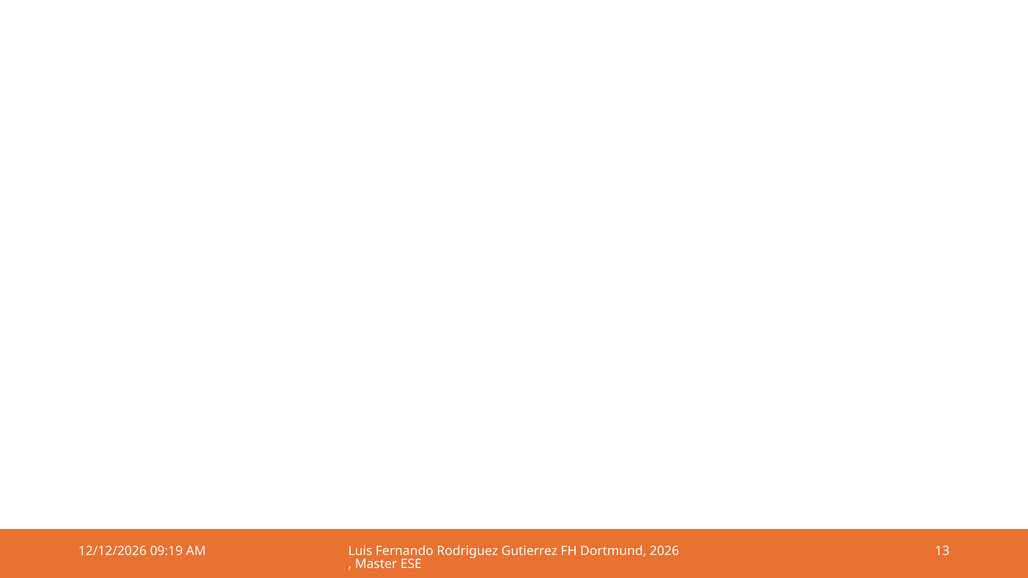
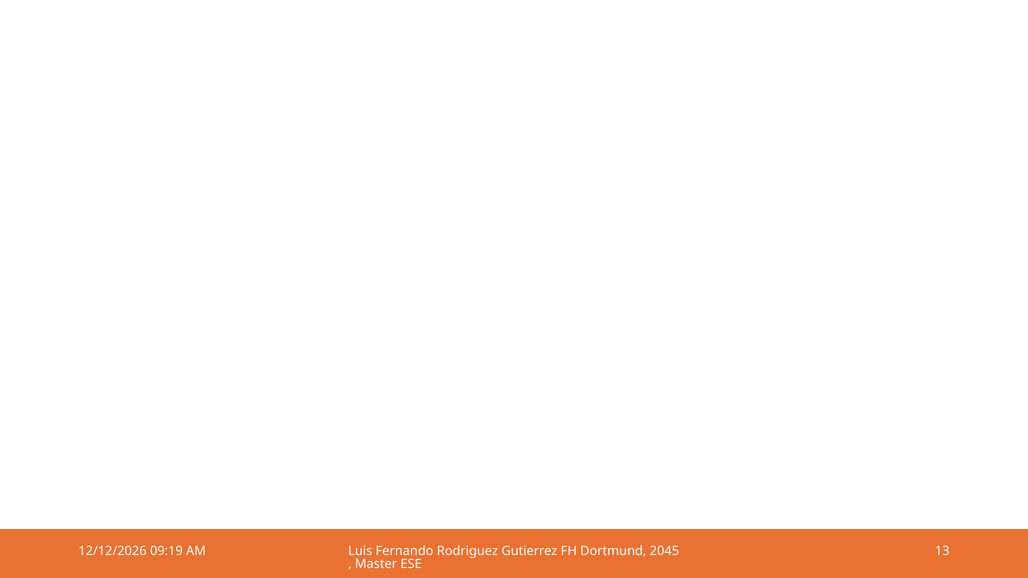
2026: 2026 -> 2045 (664, 551)
